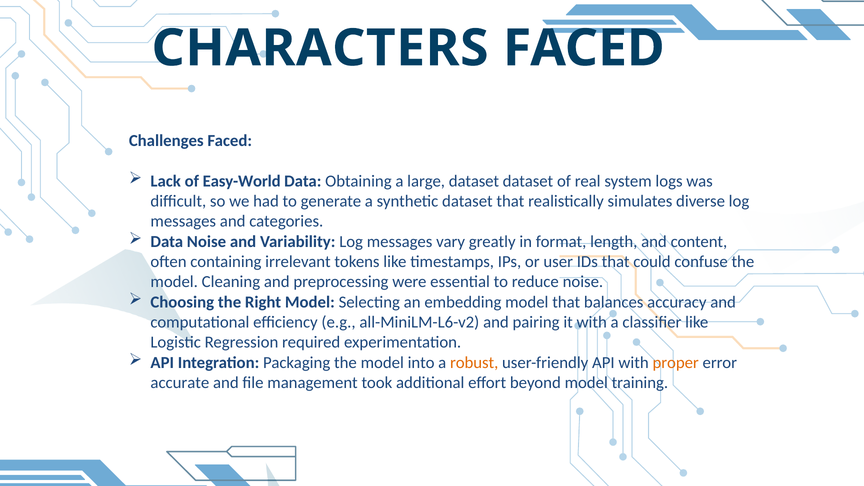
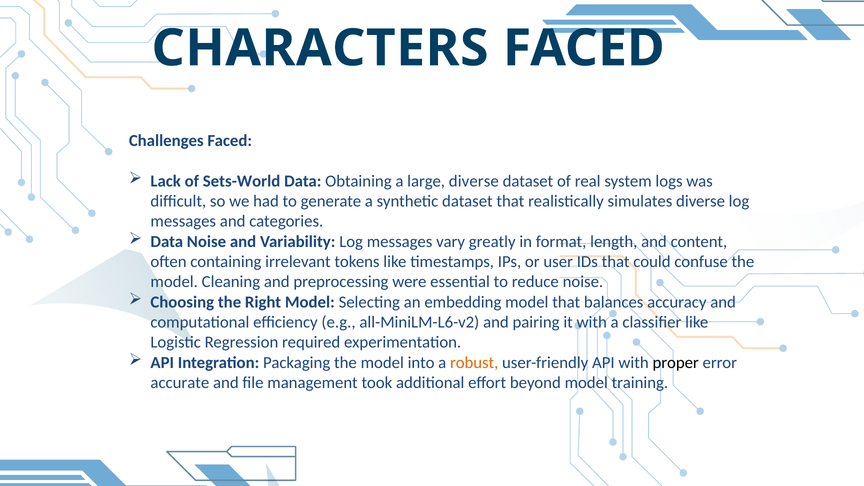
Easy-World: Easy-World -> Sets-World (242, 181)
large dataset: dataset -> diverse (474, 181)
proper colour: orange -> black (676, 363)
